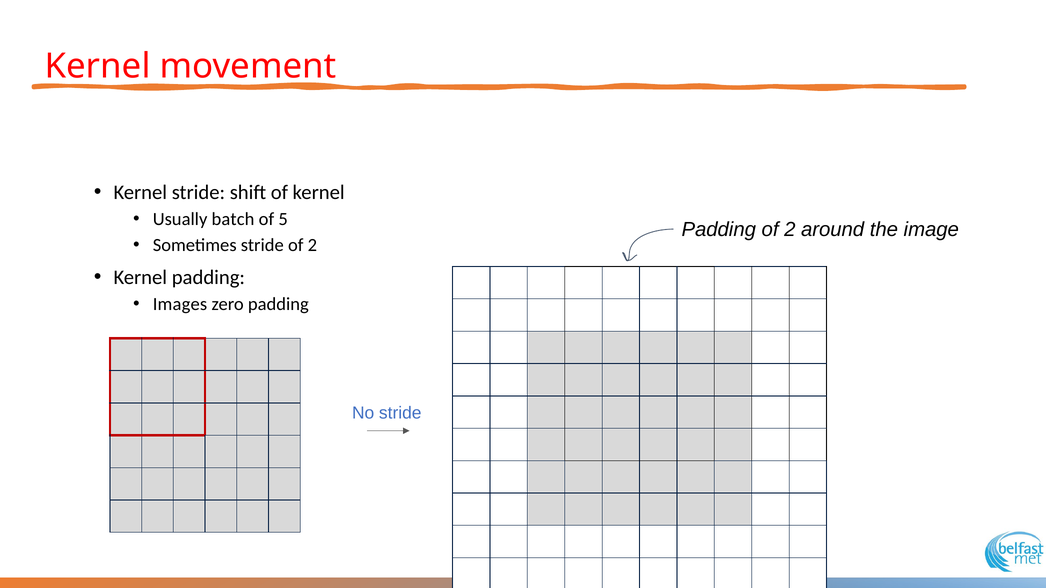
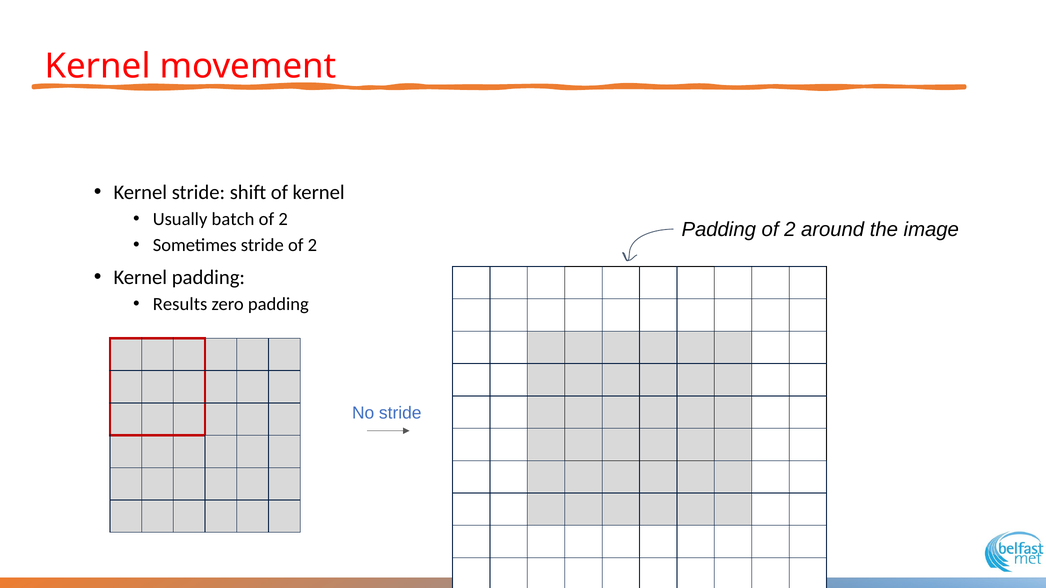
5: 5 -> 2 (283, 219)
Images: Images -> Results (180, 304)
